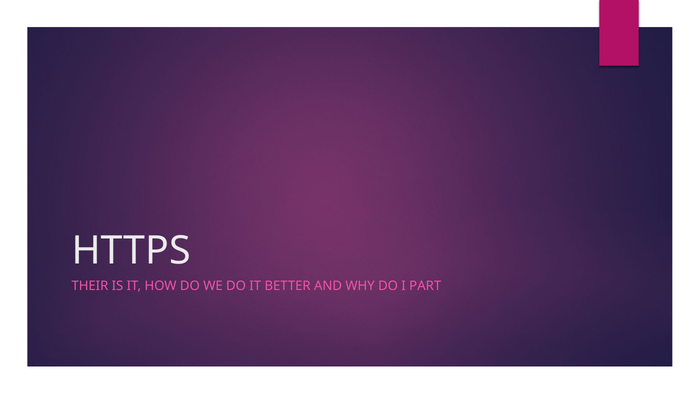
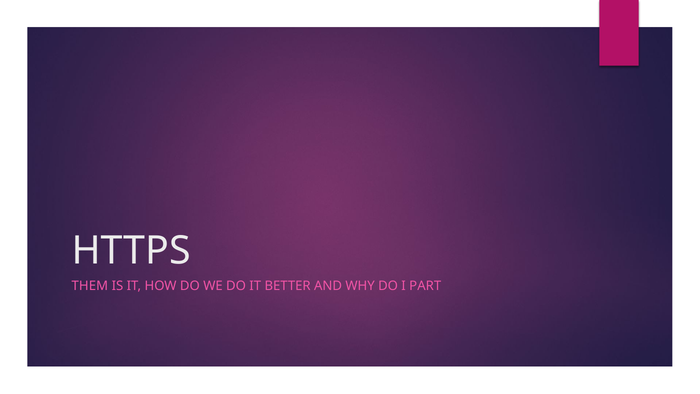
THEIR: THEIR -> THEM (90, 286)
